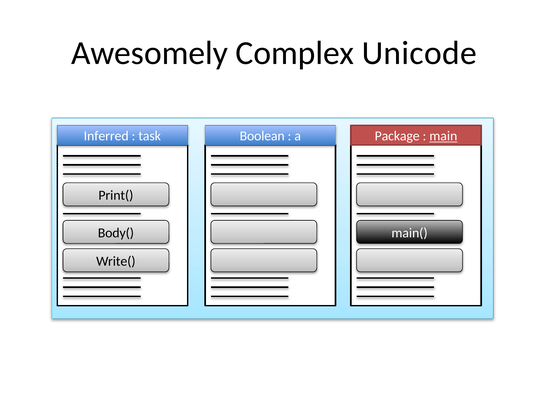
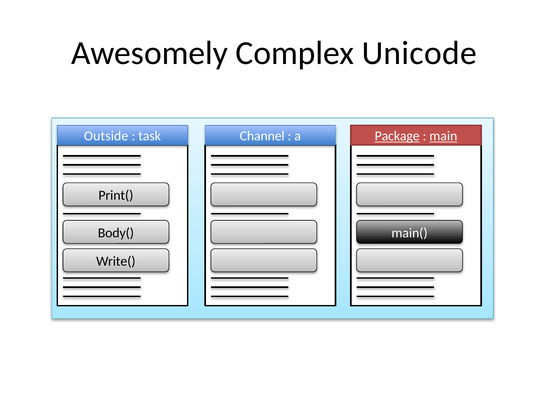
Inferred: Inferred -> Outside (106, 136)
Boolean: Boolean -> Channel (262, 136)
Package underline: none -> present (397, 136)
